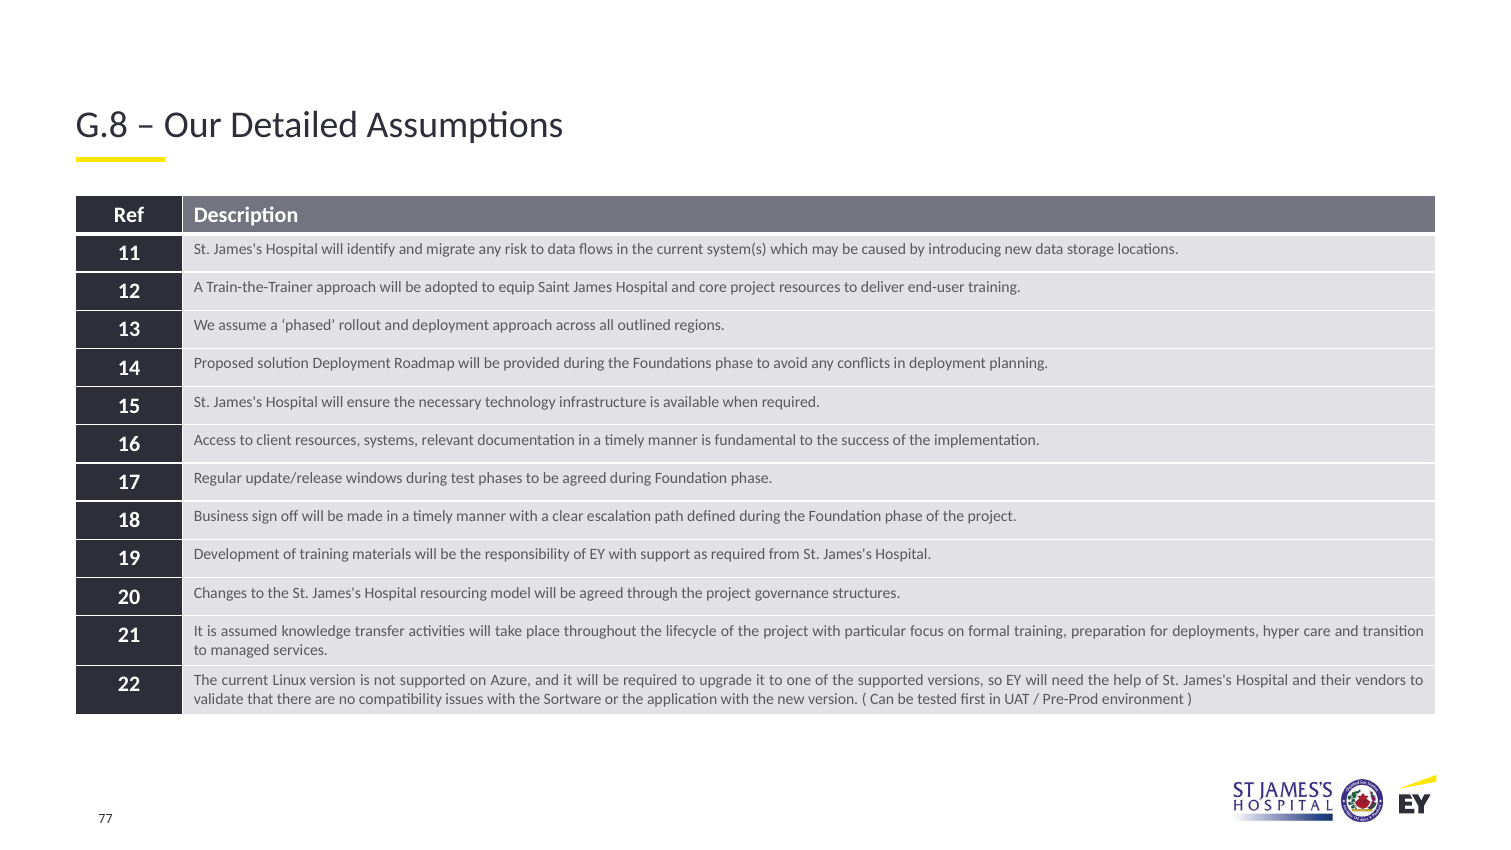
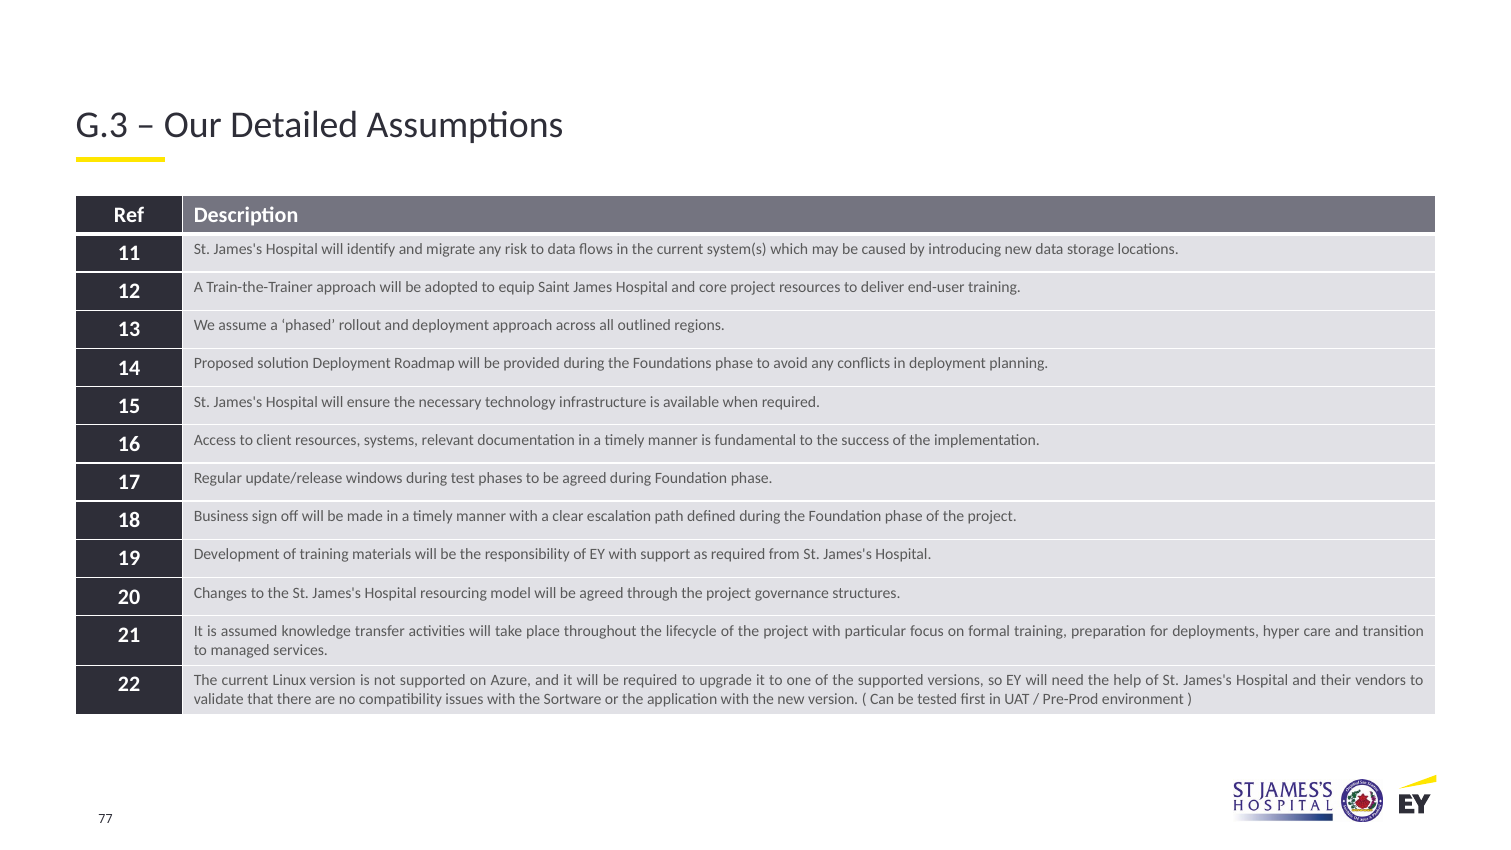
G.8: G.8 -> G.3 (102, 125)
